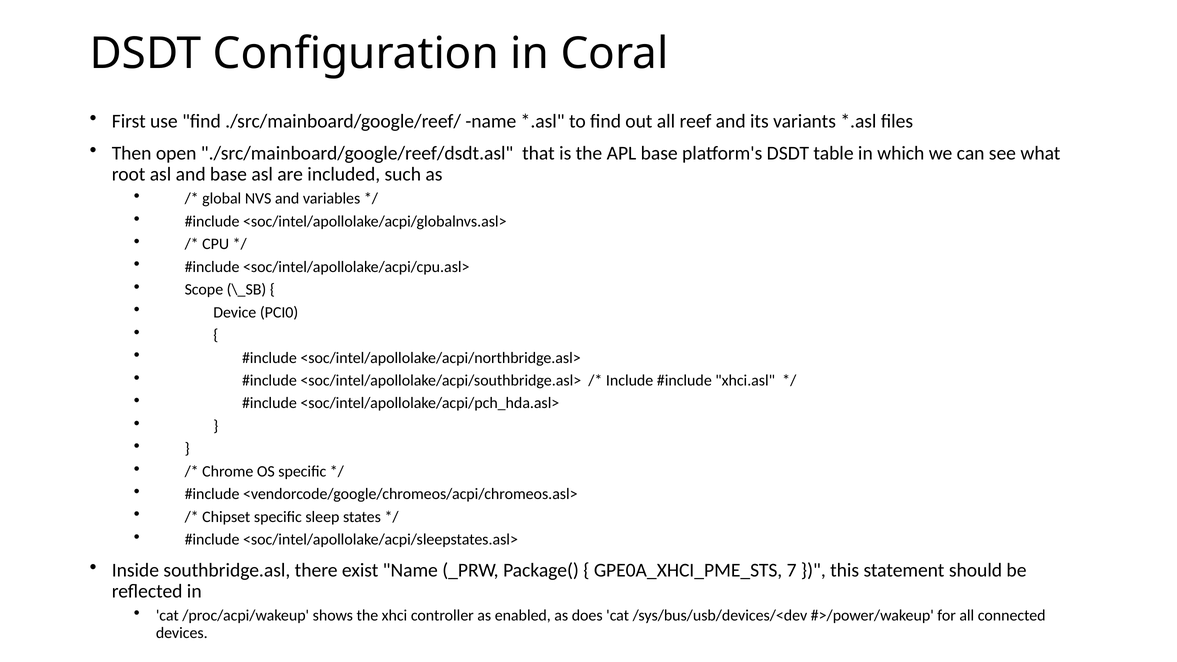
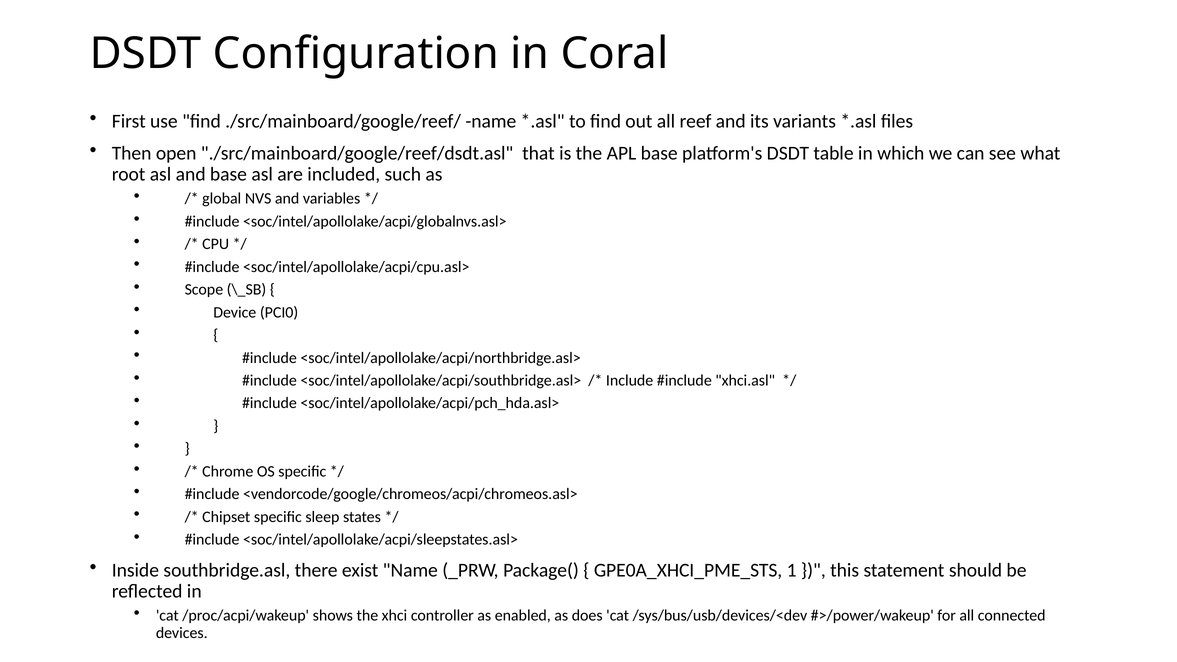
7: 7 -> 1 (792, 570)
